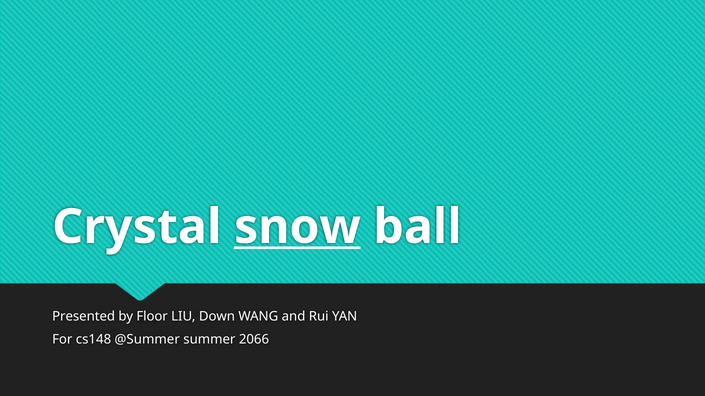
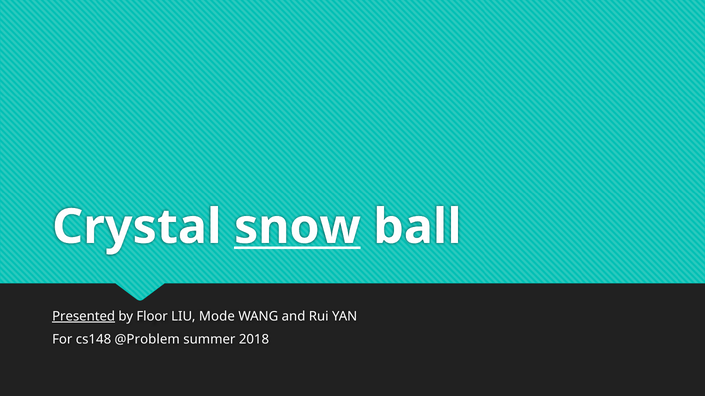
Presented underline: none -> present (84, 317)
Down: Down -> Mode (217, 317)
@Summer: @Summer -> @Problem (147, 340)
2066: 2066 -> 2018 (254, 340)
